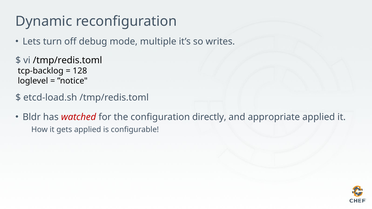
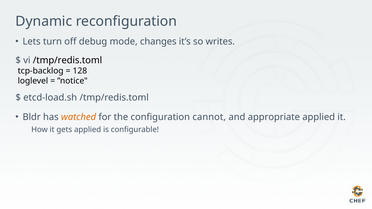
multiple: multiple -> changes (158, 42)
watched colour: red -> orange (79, 117)
directly: directly -> cannot (209, 117)
